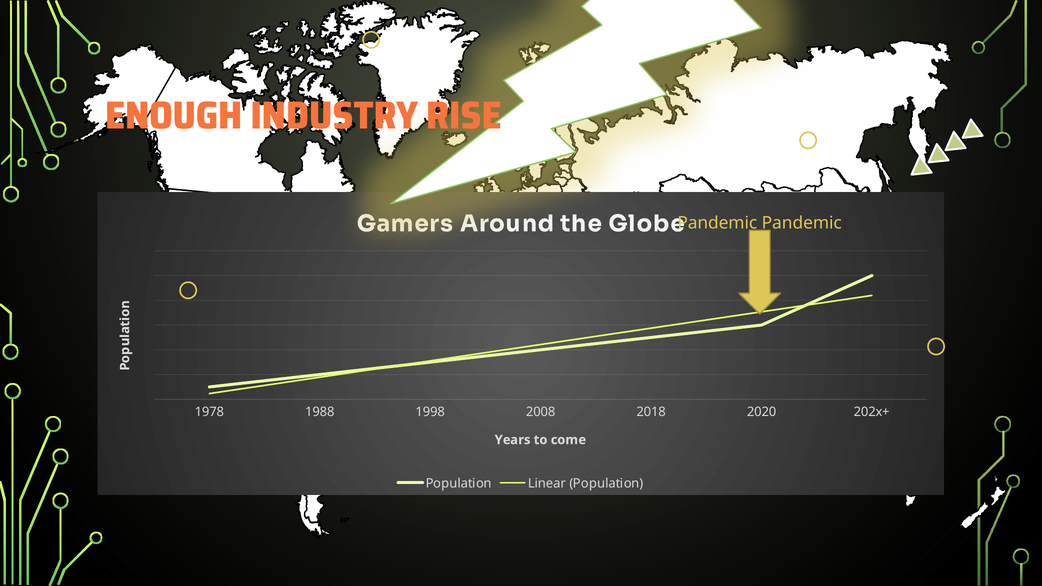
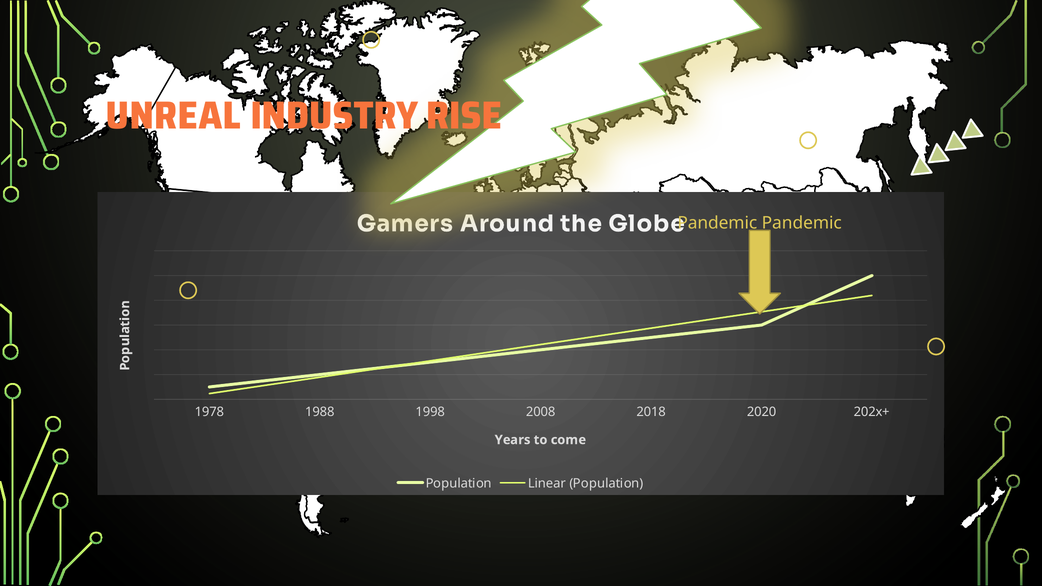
ENOUGH: ENOUGH -> UNREAL (173, 116)
